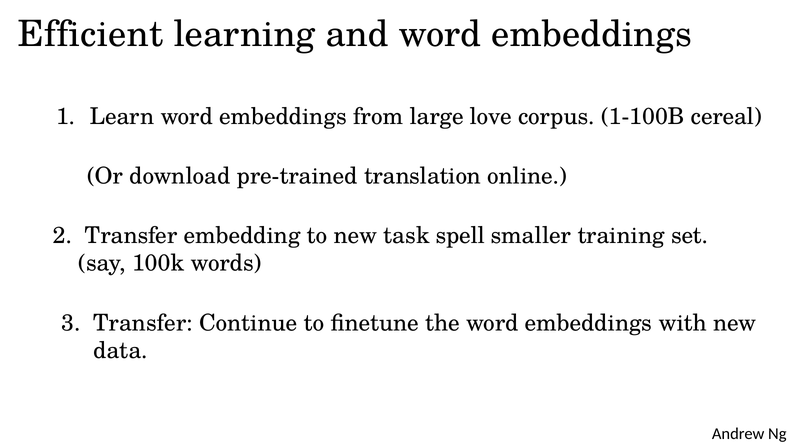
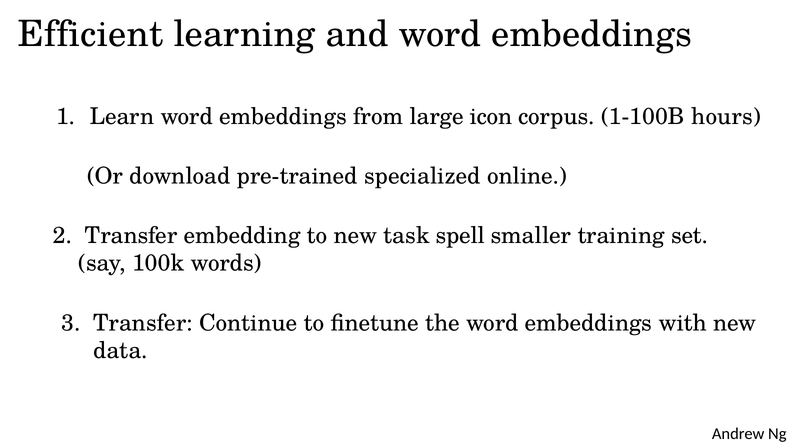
love: love -> icon (491, 117)
cereal: cereal -> hours (726, 117)
translation: translation -> specialized (422, 176)
